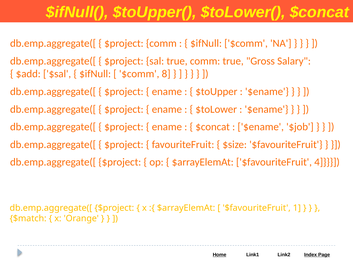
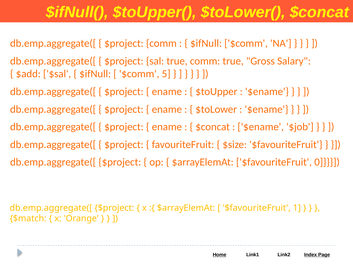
8: 8 -> 5 (166, 74)
4: 4 -> 0 (327, 162)
